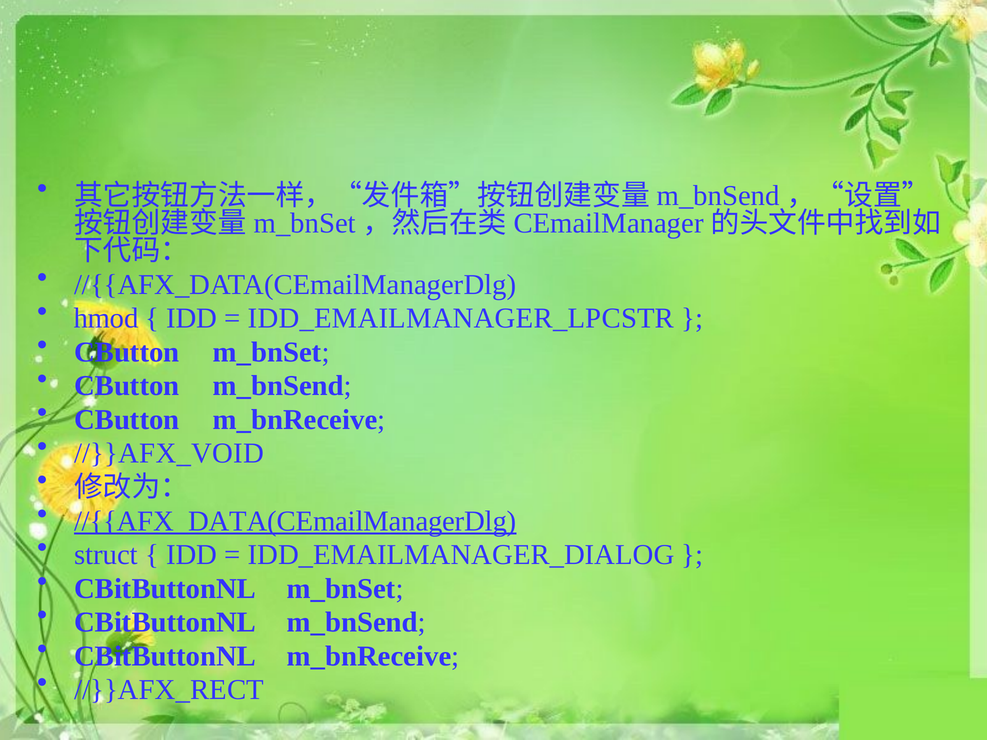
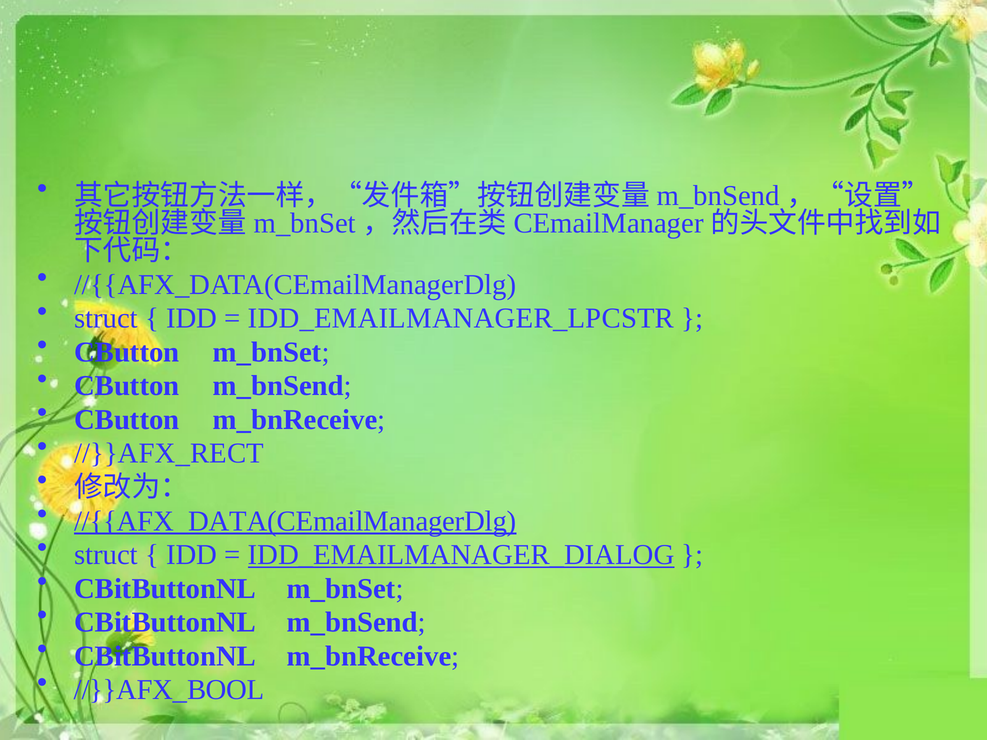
hmod: hmod -> struct (106, 319)
//}}AFX_VOID: //}}AFX_VOID -> //}}AFX_RECT (169, 454)
IDD_EMAILMANAGER_DIALOG underline: none -> present (461, 555)
//}}AFX_RECT: //}}AFX_RECT -> //}}AFX_BOOL (169, 690)
